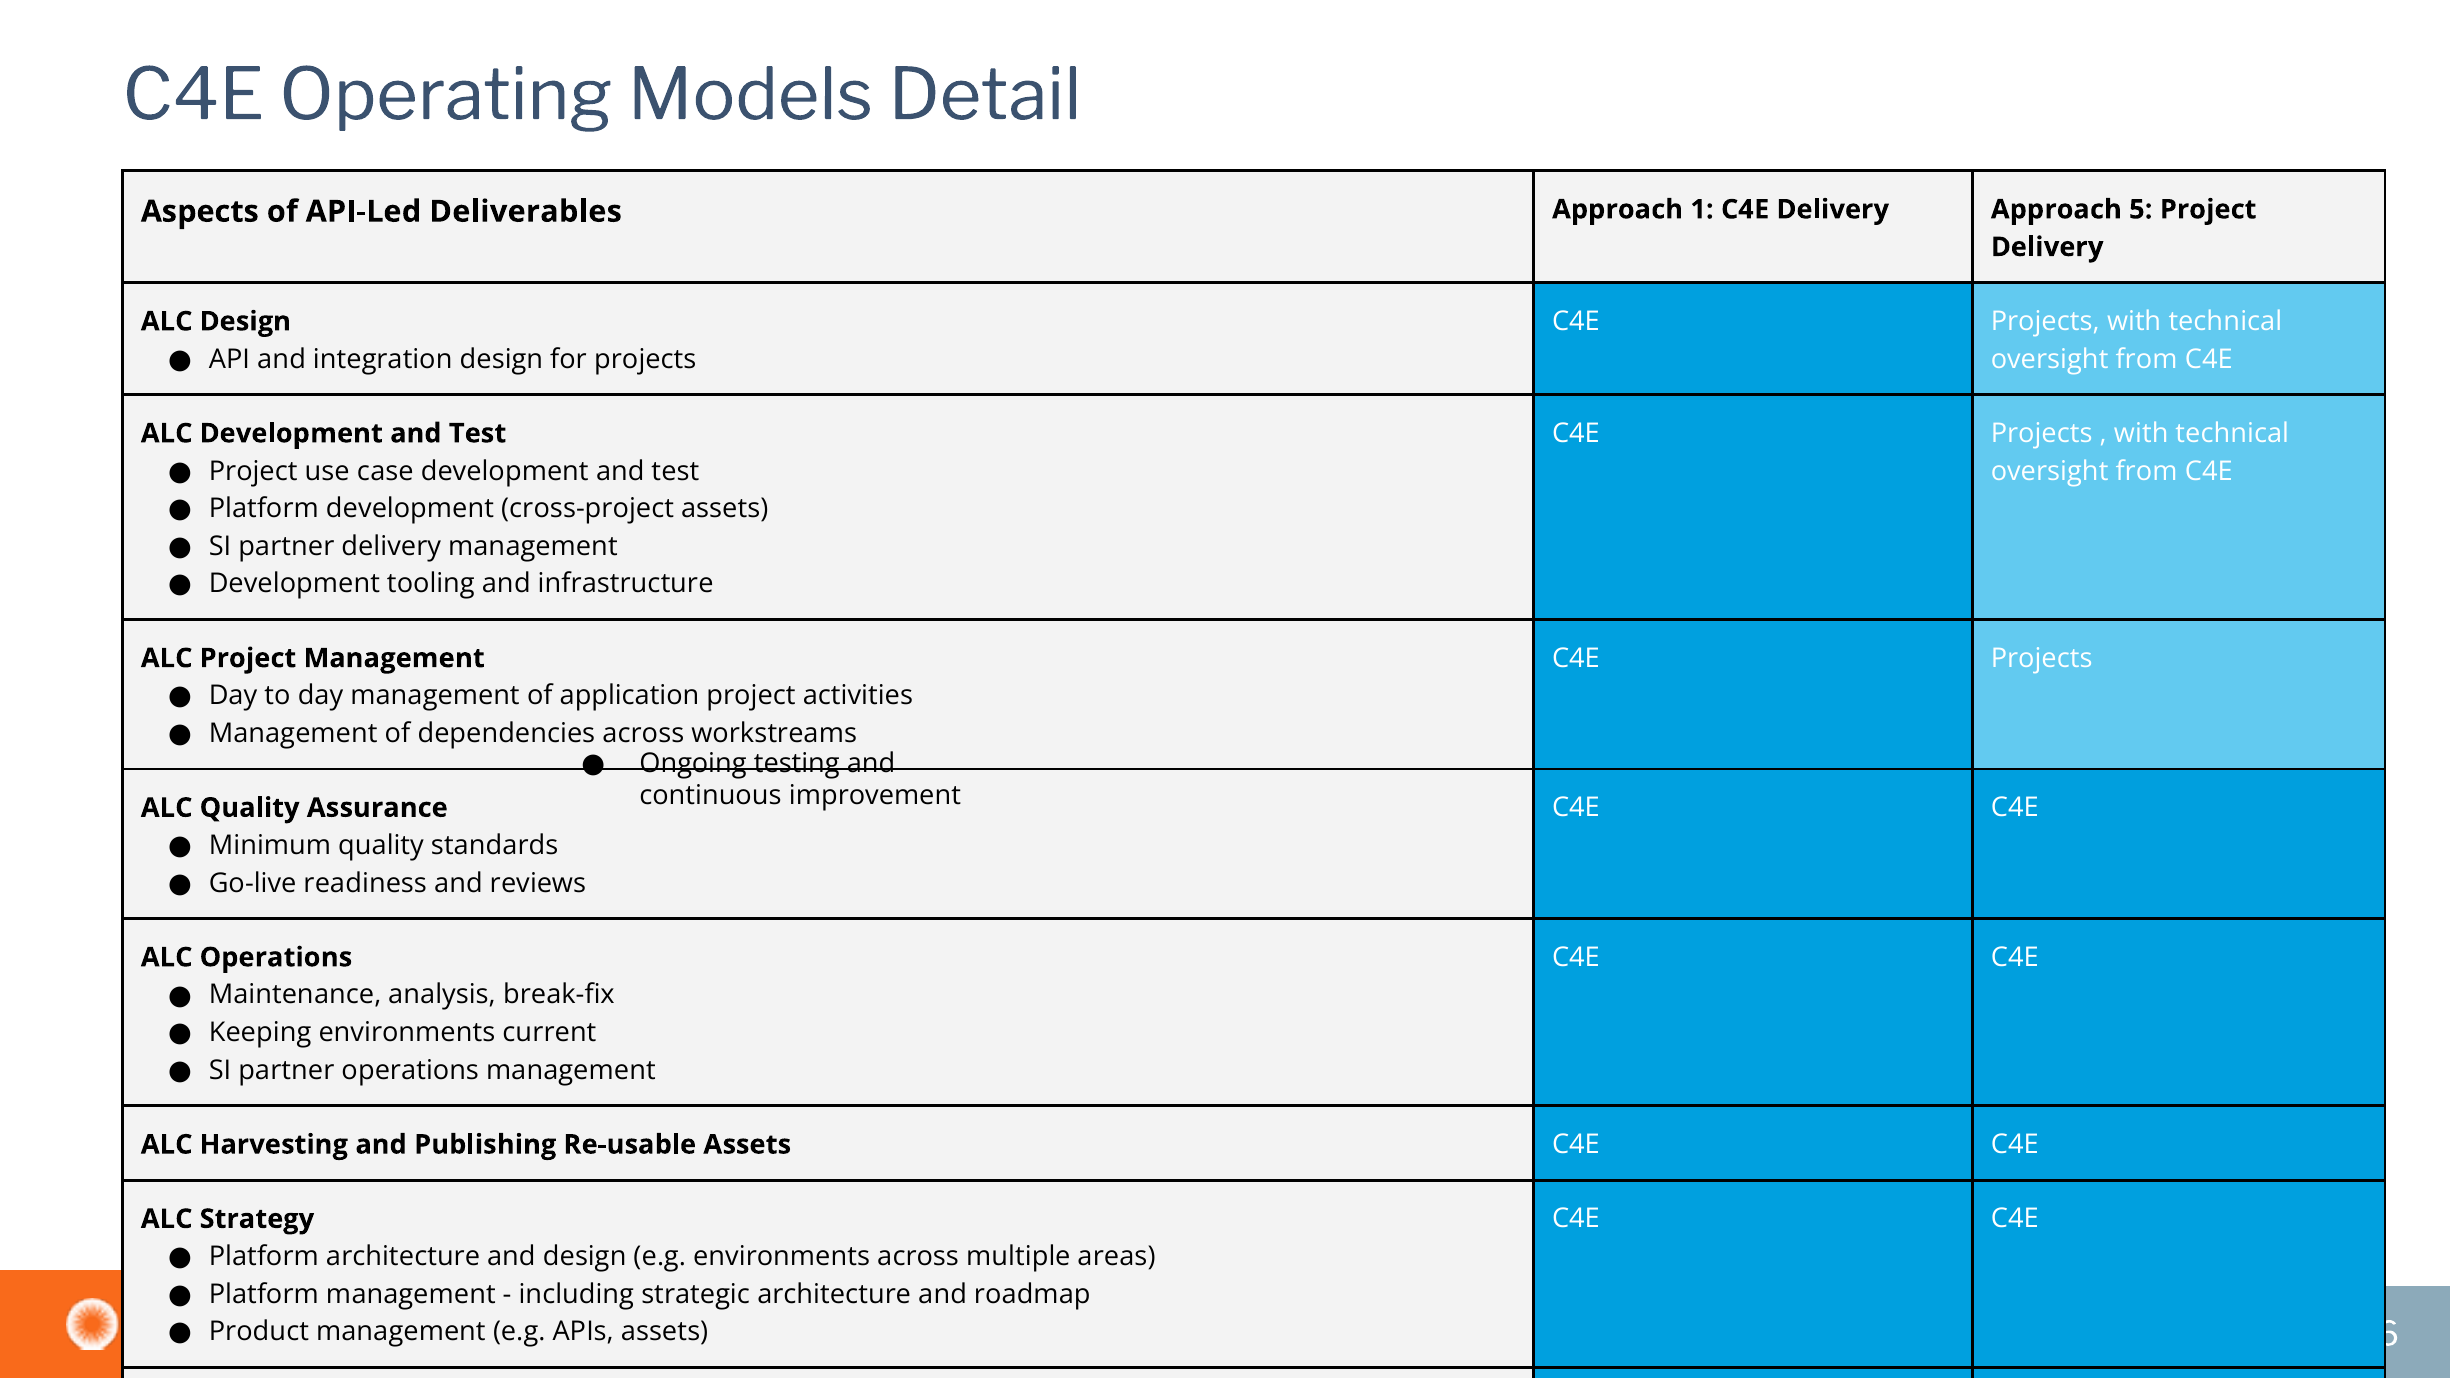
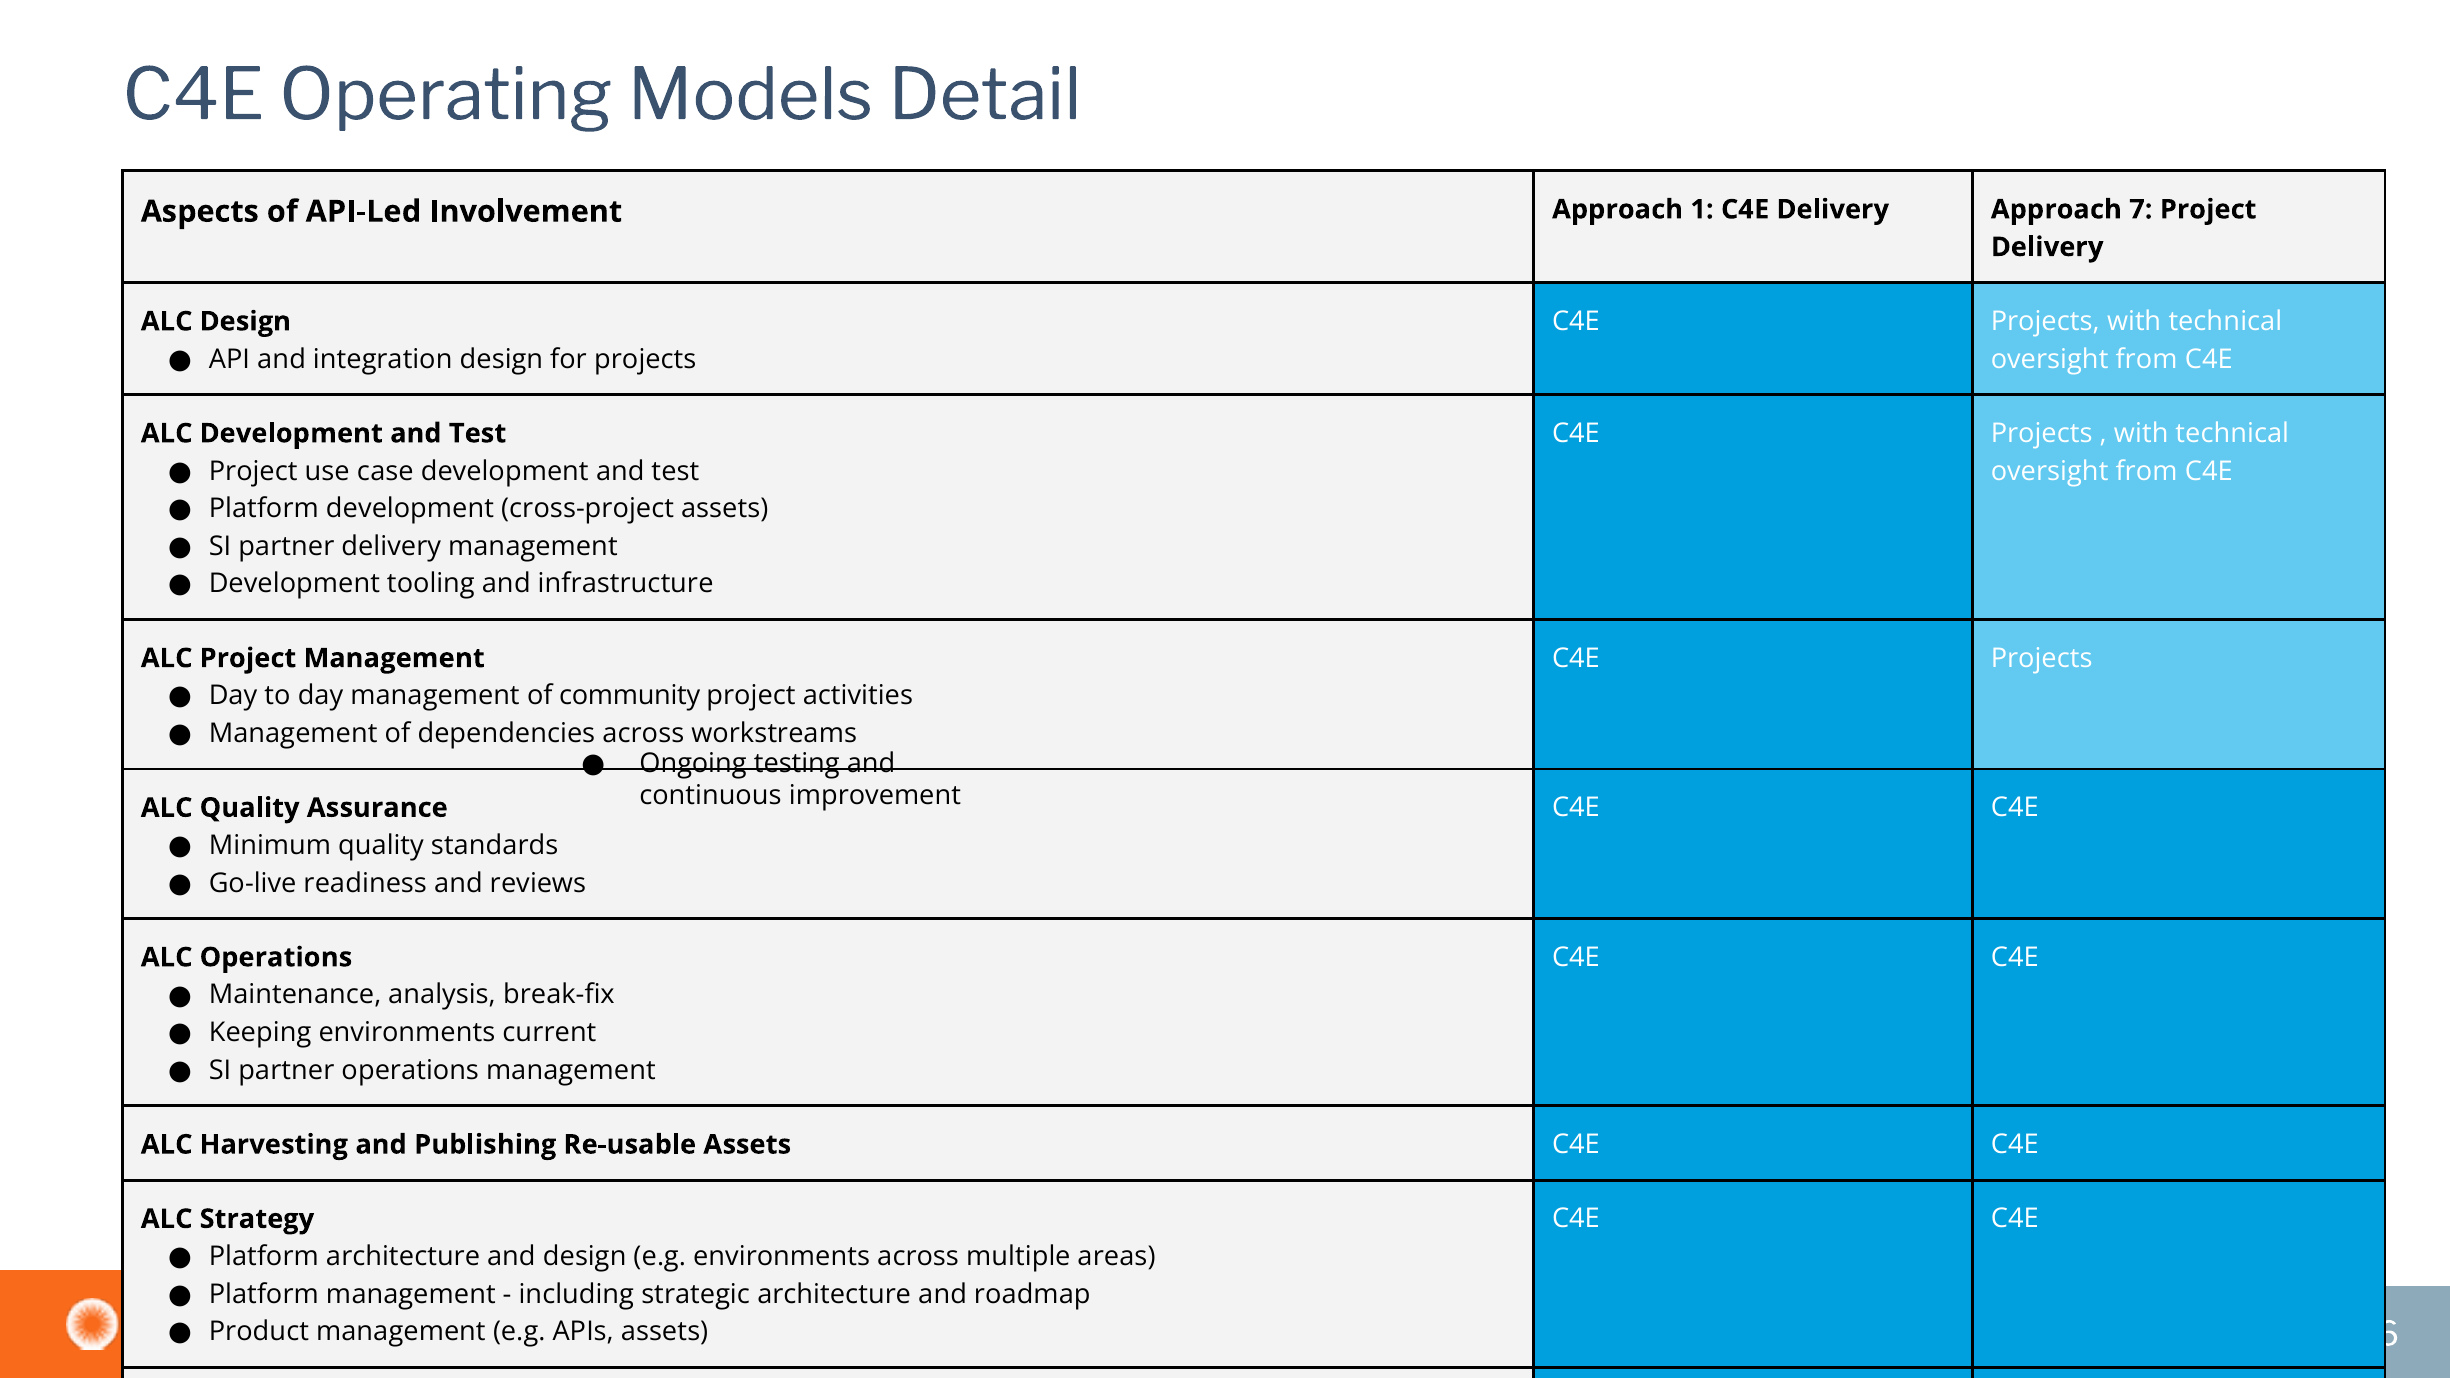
Deliverables: Deliverables -> Involvement (526, 212)
5: 5 -> 7 (2141, 209)
application: application -> community (630, 696)
